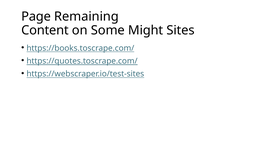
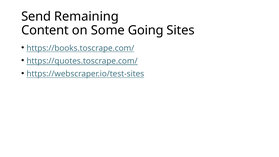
Page: Page -> Send (36, 17)
Might: Might -> Going (146, 30)
